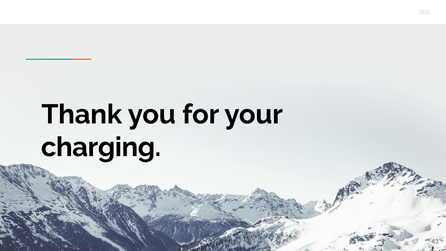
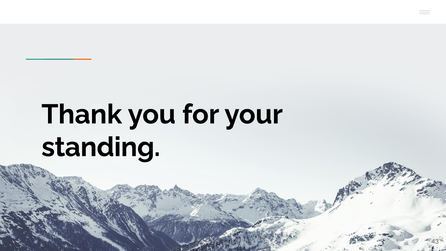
charging: charging -> standing (101, 147)
